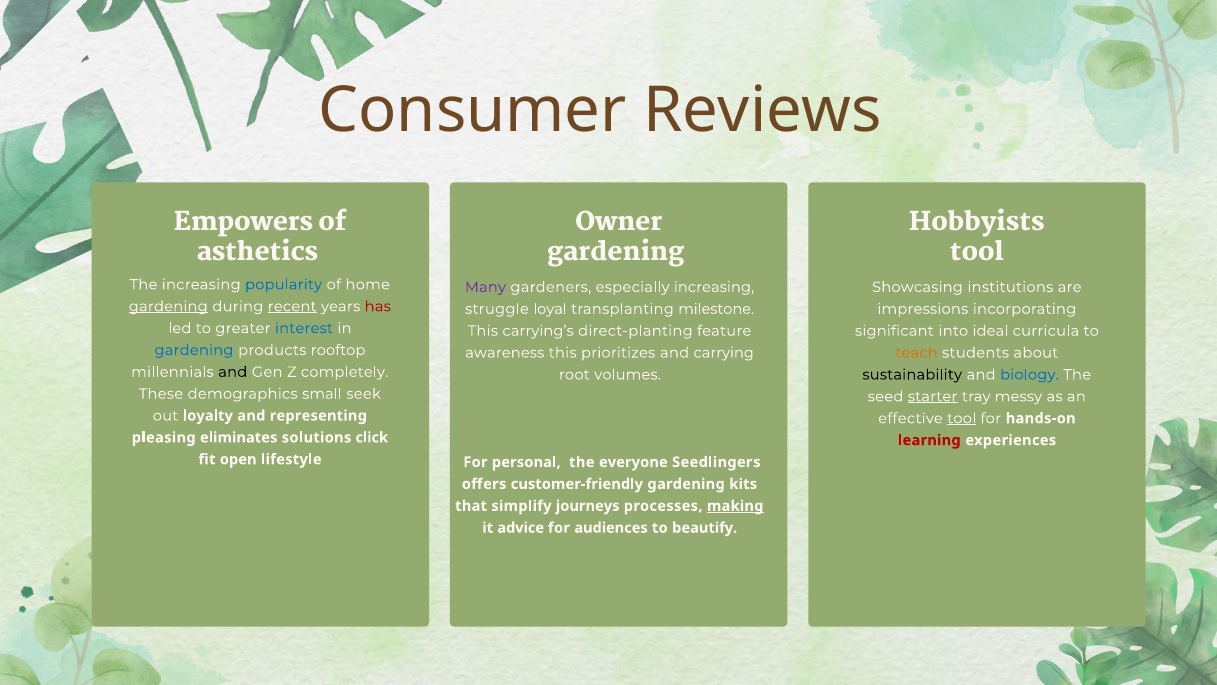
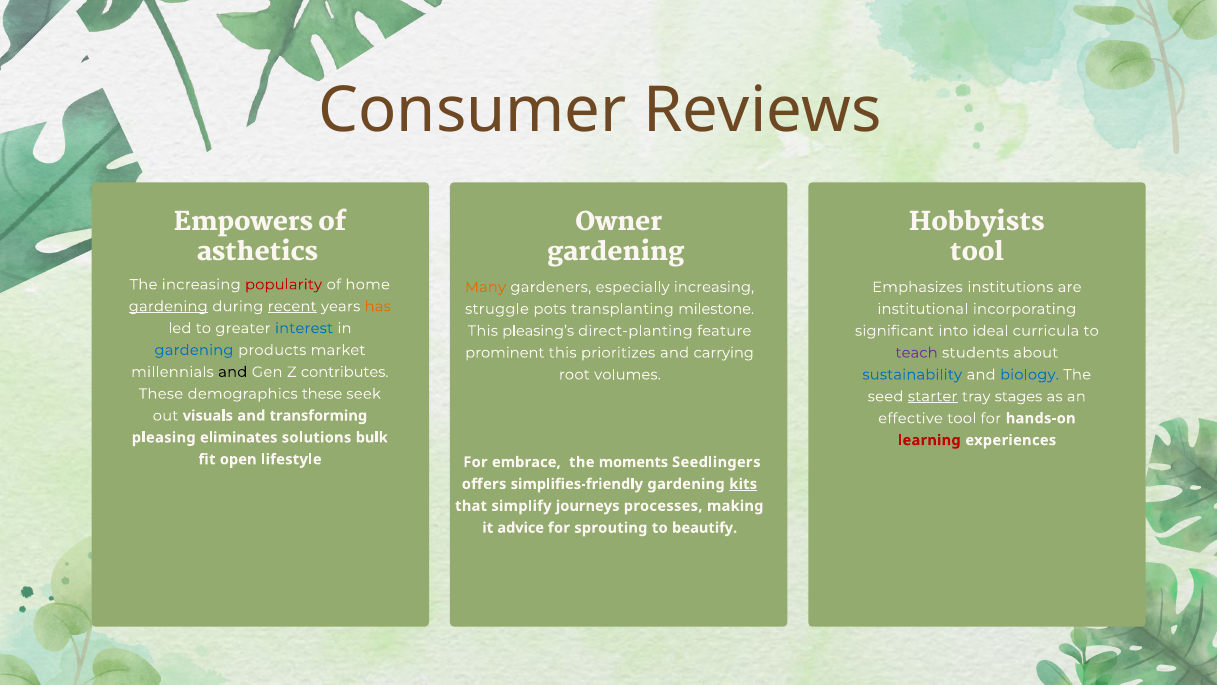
popularity colour: blue -> red (284, 284)
Many colour: purple -> orange (485, 287)
Showcasing: Showcasing -> Emphasizes (917, 287)
has colour: red -> orange (378, 306)
loyal: loyal -> pots (550, 309)
impressions: impressions -> institutional (923, 309)
carrying’s: carrying’s -> pleasing’s (538, 331)
rooftop: rooftop -> market (338, 350)
awareness: awareness -> prominent (505, 353)
teach colour: orange -> purple (917, 353)
completely: completely -> contributes (345, 372)
sustainability colour: black -> blue (912, 374)
demographics small: small -> these (322, 394)
messy: messy -> stages (1018, 396)
loyalty: loyalty -> visuals (208, 415)
representing: representing -> transforming (318, 415)
tool underline: present -> none (962, 418)
click: click -> bulk (372, 437)
personal: personal -> embrace (526, 462)
everyone: everyone -> moments (633, 462)
customer-friendly: customer-friendly -> simplifies-friendly (577, 484)
kits underline: none -> present (743, 484)
making underline: present -> none (735, 506)
audiences: audiences -> sprouting (611, 527)
